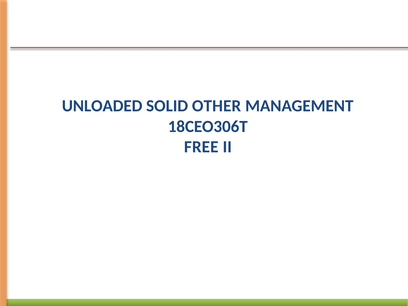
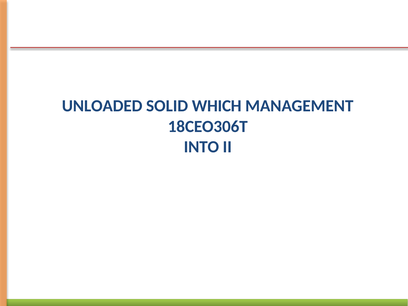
OTHER: OTHER -> WHICH (217, 106)
FREE: FREE -> INTO (201, 147)
